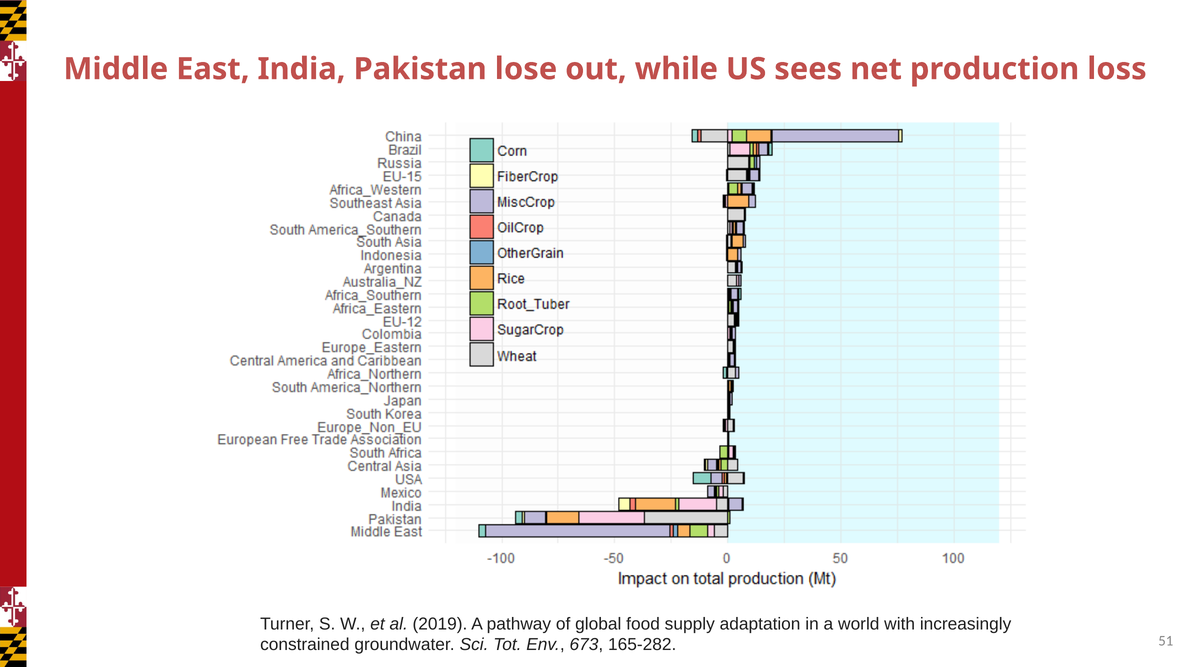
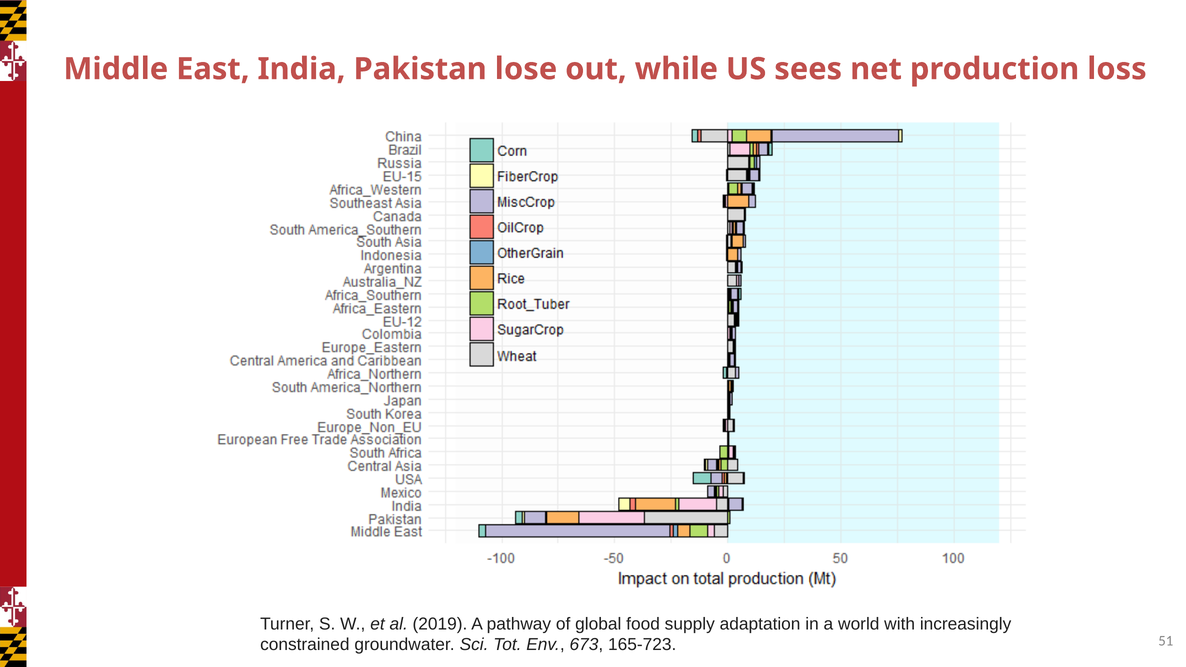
165-282: 165-282 -> 165-723 (642, 645)
